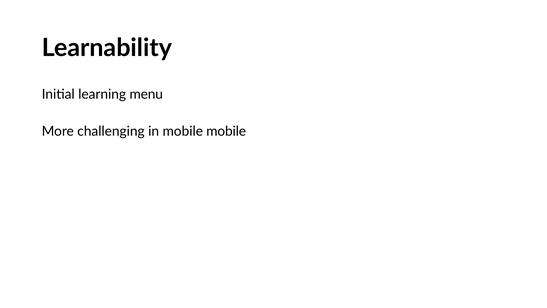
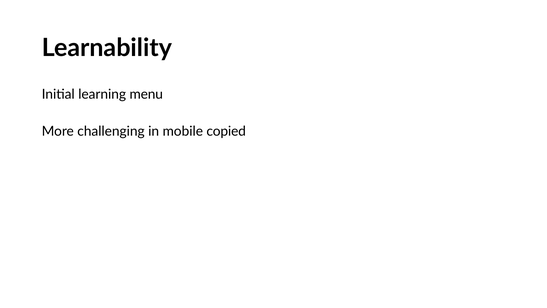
mobile mobile: mobile -> copied (226, 131)
